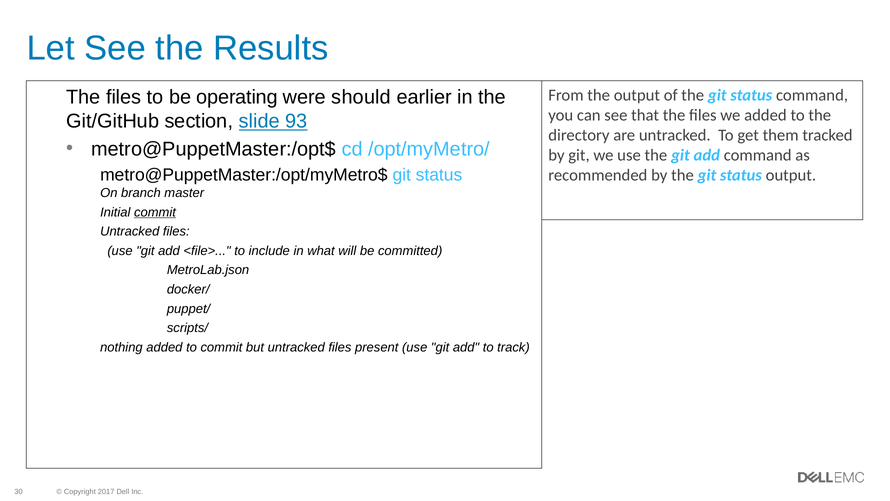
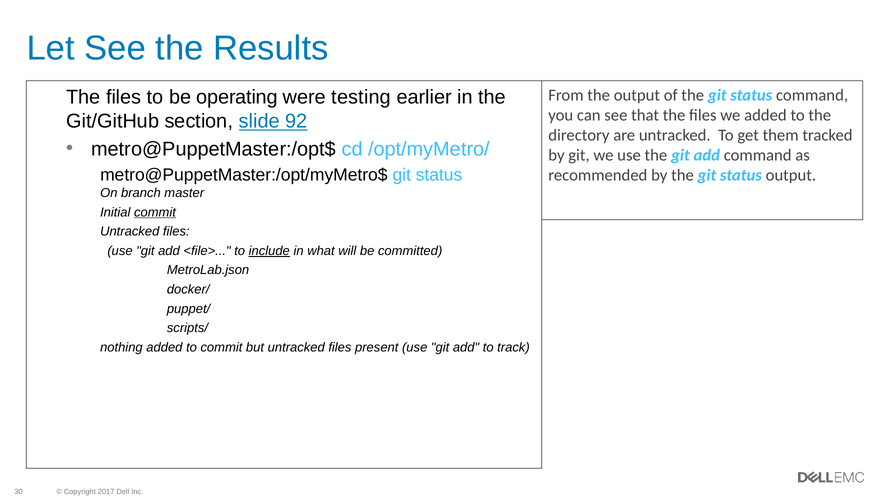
should: should -> testing (361, 97)
93: 93 -> 92 (296, 121)
include underline: none -> present (269, 251)
